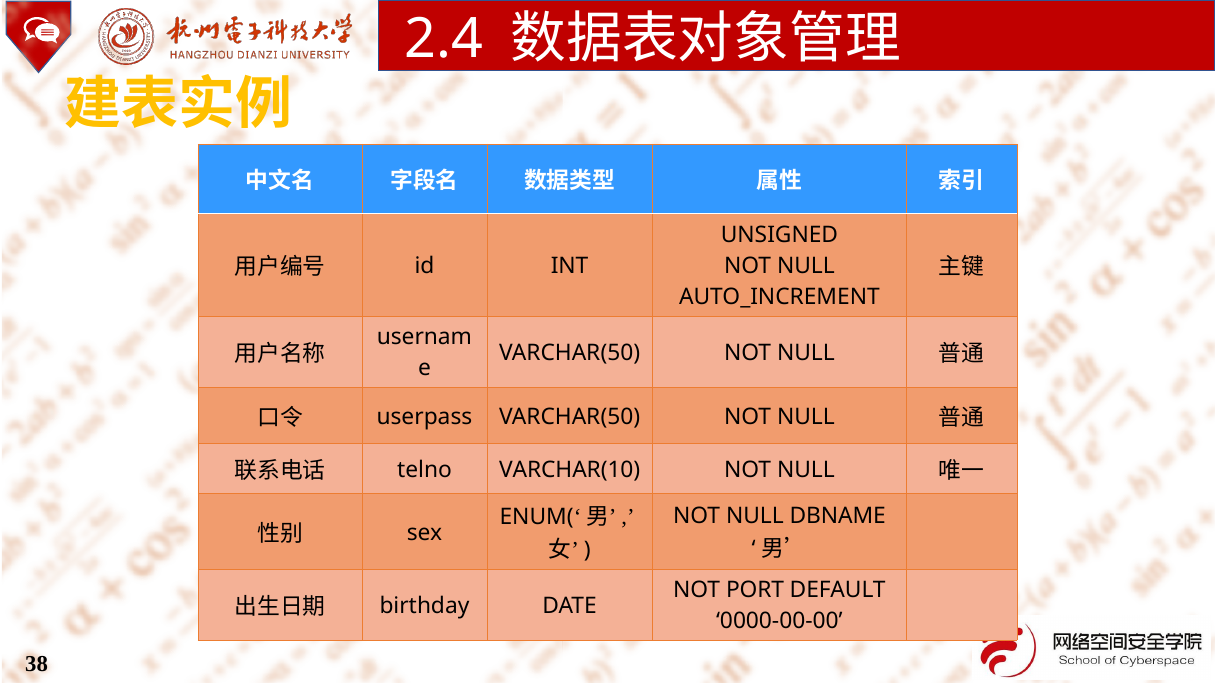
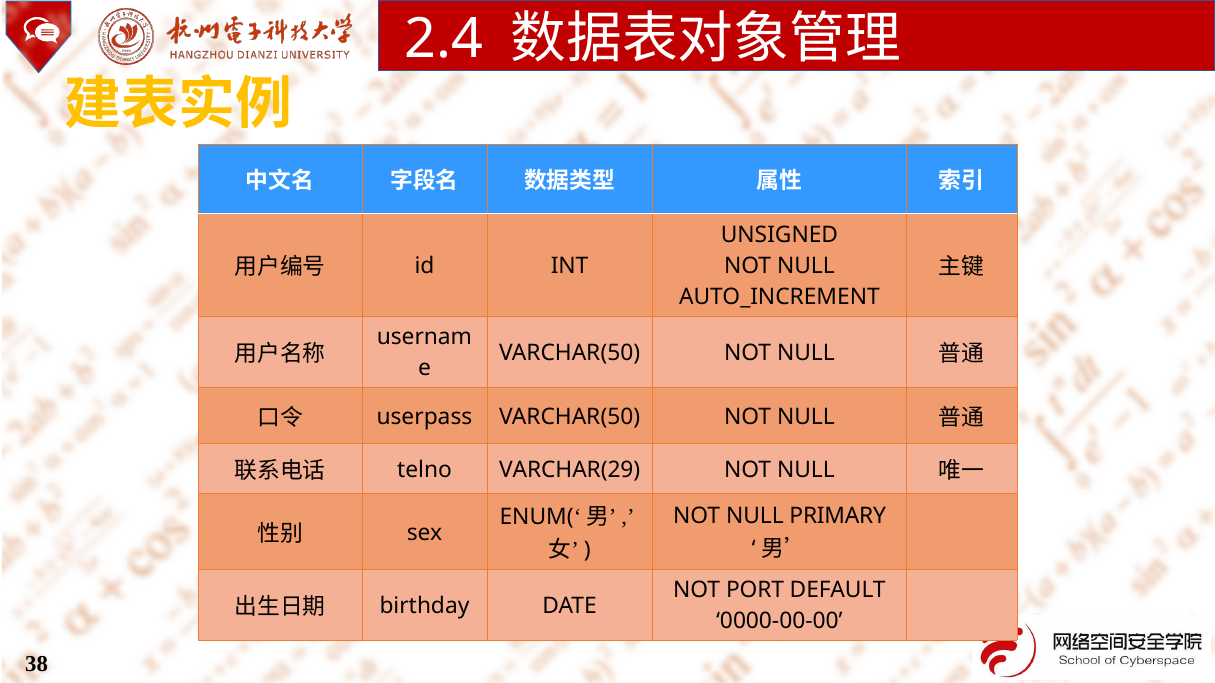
VARCHAR(10: VARCHAR(10 -> VARCHAR(29 (570, 470)
DBNAME: DBNAME -> PRIMARY (838, 516)
